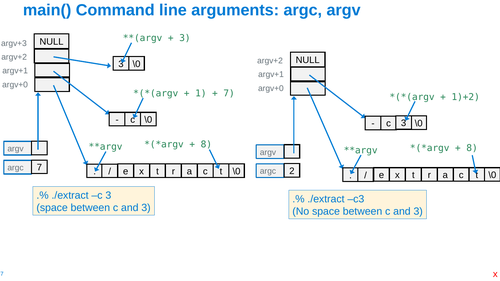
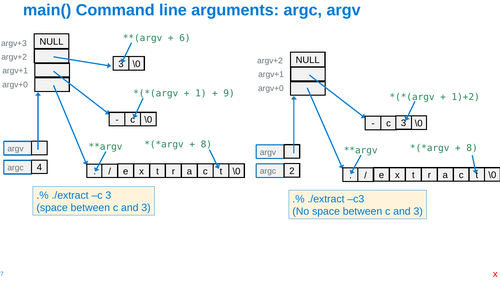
3: 3 -> 6 (185, 38)
7: 7 -> 9 (229, 93)
argc 7: 7 -> 4 (39, 168)
